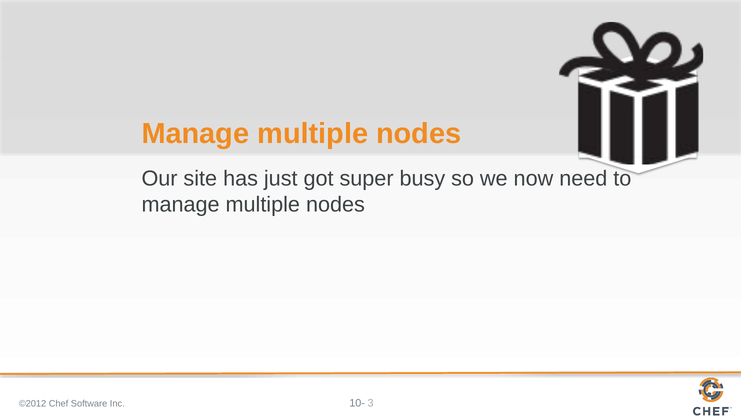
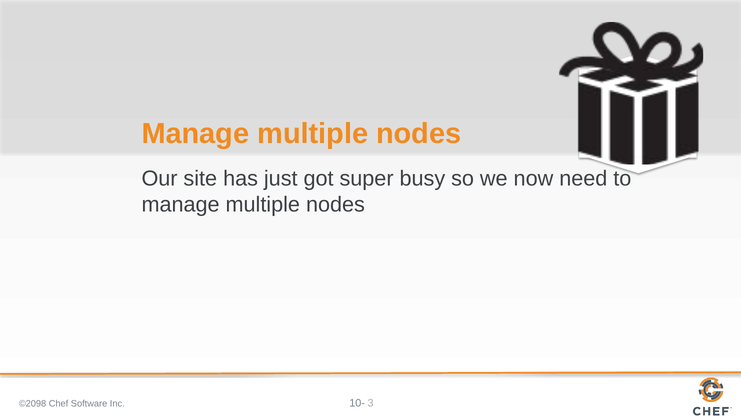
©2012: ©2012 -> ©2098 (33, 403)
